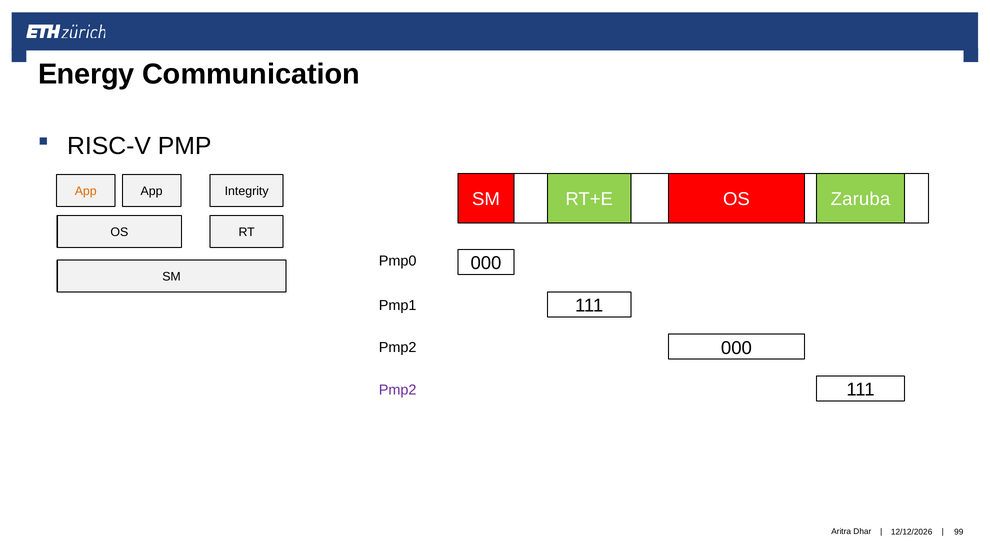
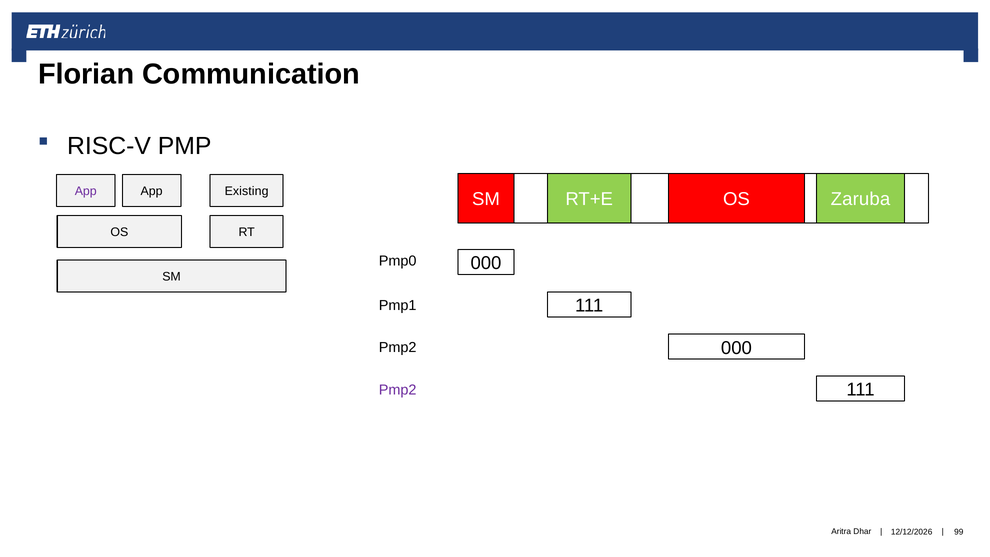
Energy: Energy -> Florian (86, 74)
App colour: orange -> purple (86, 191)
Integrity: Integrity -> Existing (247, 191)
